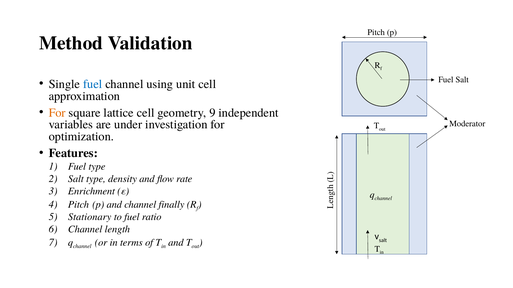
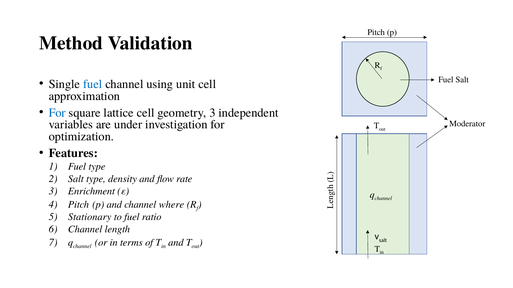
For colour: orange -> blue (57, 113)
geometry 9: 9 -> 3 (212, 113)
finally: finally -> where (171, 205)
